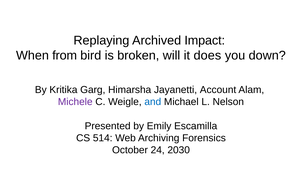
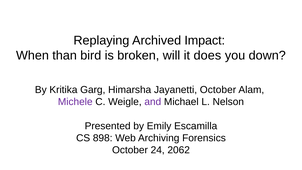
from: from -> than (65, 55)
Jayanetti Account: Account -> October (218, 90)
and colour: blue -> purple (153, 102)
514: 514 -> 898 (103, 138)
2030: 2030 -> 2062 (179, 150)
